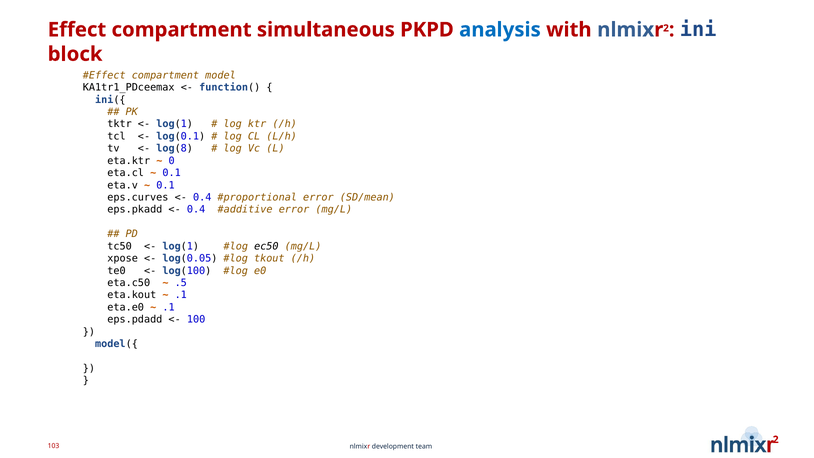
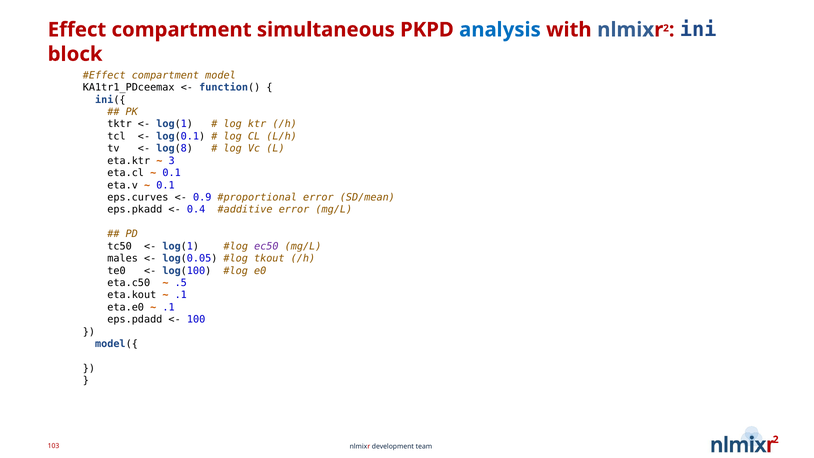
0: 0 -> 3 (172, 161)
0.4: 0.4 -> 0.9 (202, 197)
ec50 colour: black -> purple (266, 246)
xpose: xpose -> males (123, 258)
